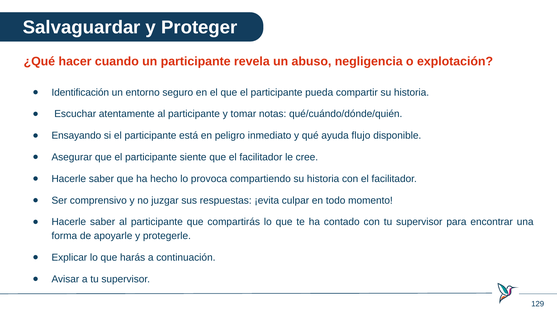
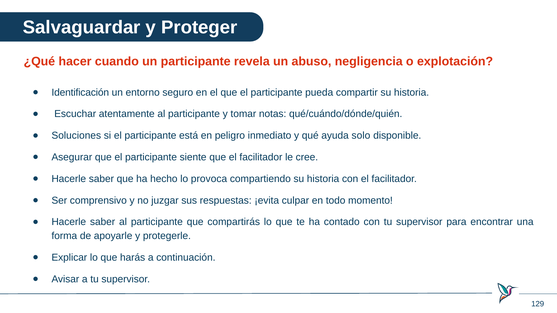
Ensayando: Ensayando -> Soluciones (76, 136)
flujo: flujo -> solo (361, 136)
